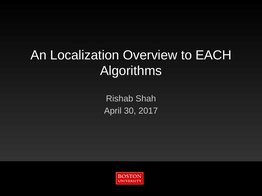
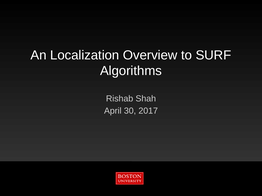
EACH: EACH -> SURF (213, 55)
